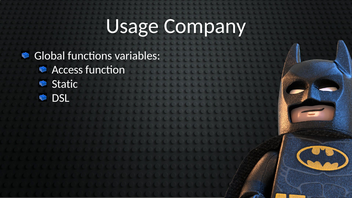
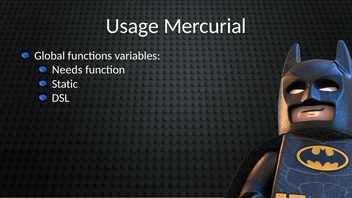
Company: Company -> Mercurial (205, 26)
Access: Access -> Needs (67, 70)
